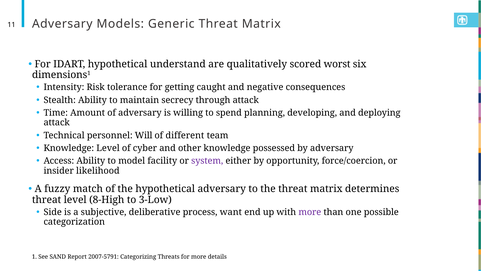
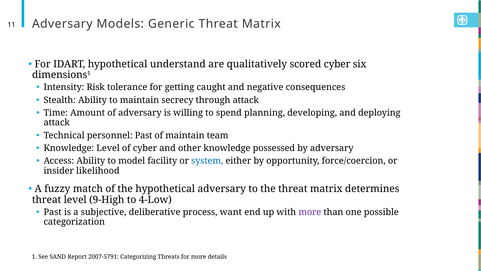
scored worst: worst -> cyber (337, 64)
personnel Will: Will -> Past (144, 135)
of different: different -> maintain (185, 135)
system colour: purple -> blue (207, 161)
8-High: 8-High -> 9-High (107, 200)
3-Low: 3-Low -> 4-Low (155, 200)
Side: Side -> Past (53, 212)
